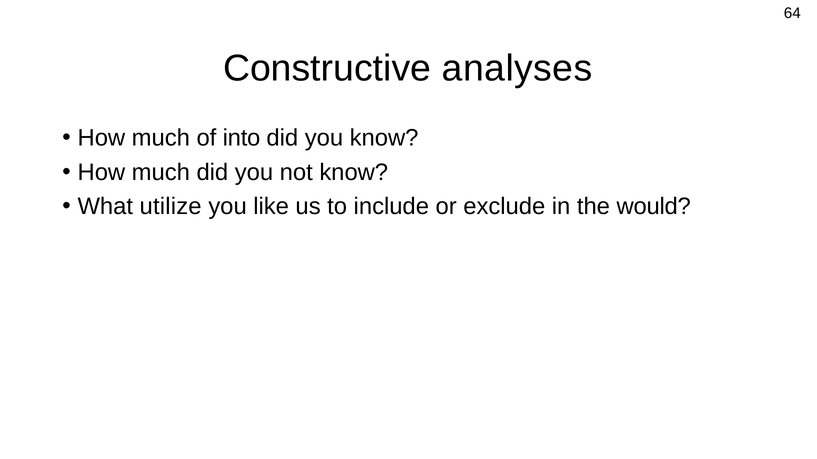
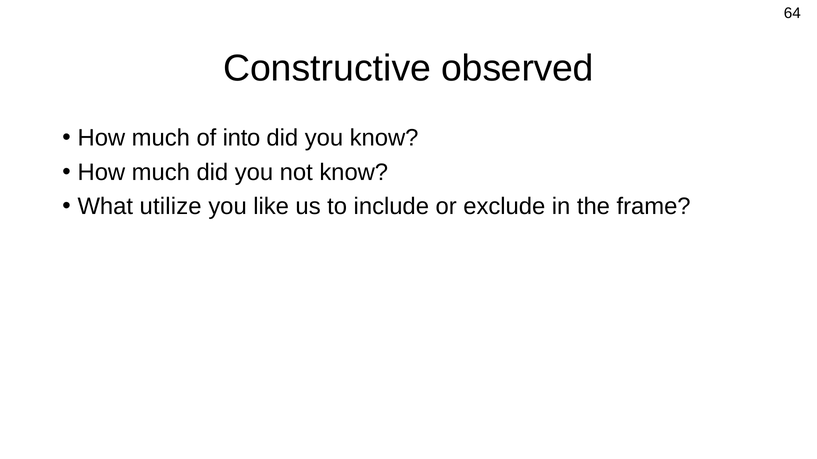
analyses: analyses -> observed (517, 69)
would: would -> frame (654, 207)
